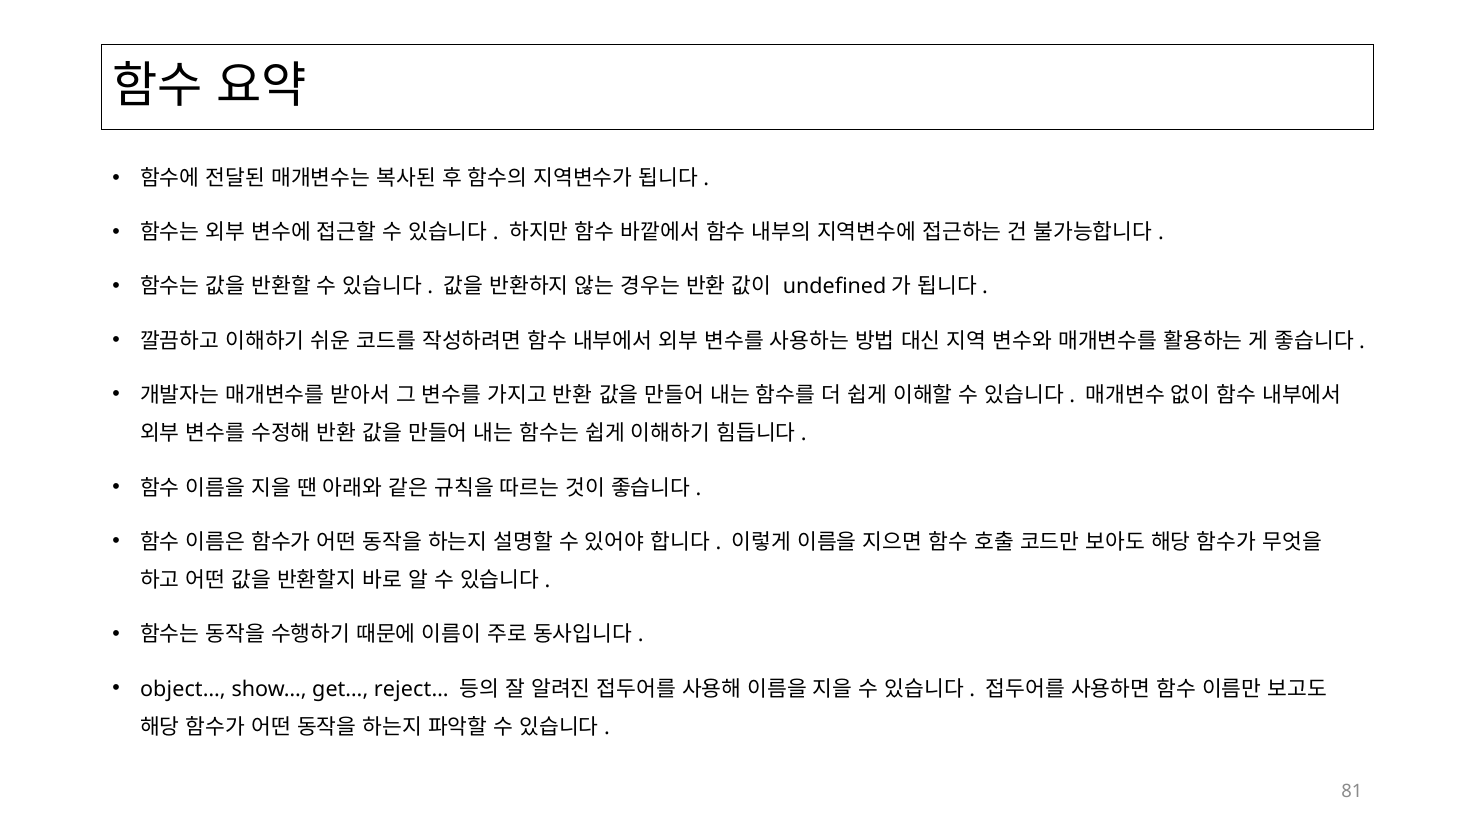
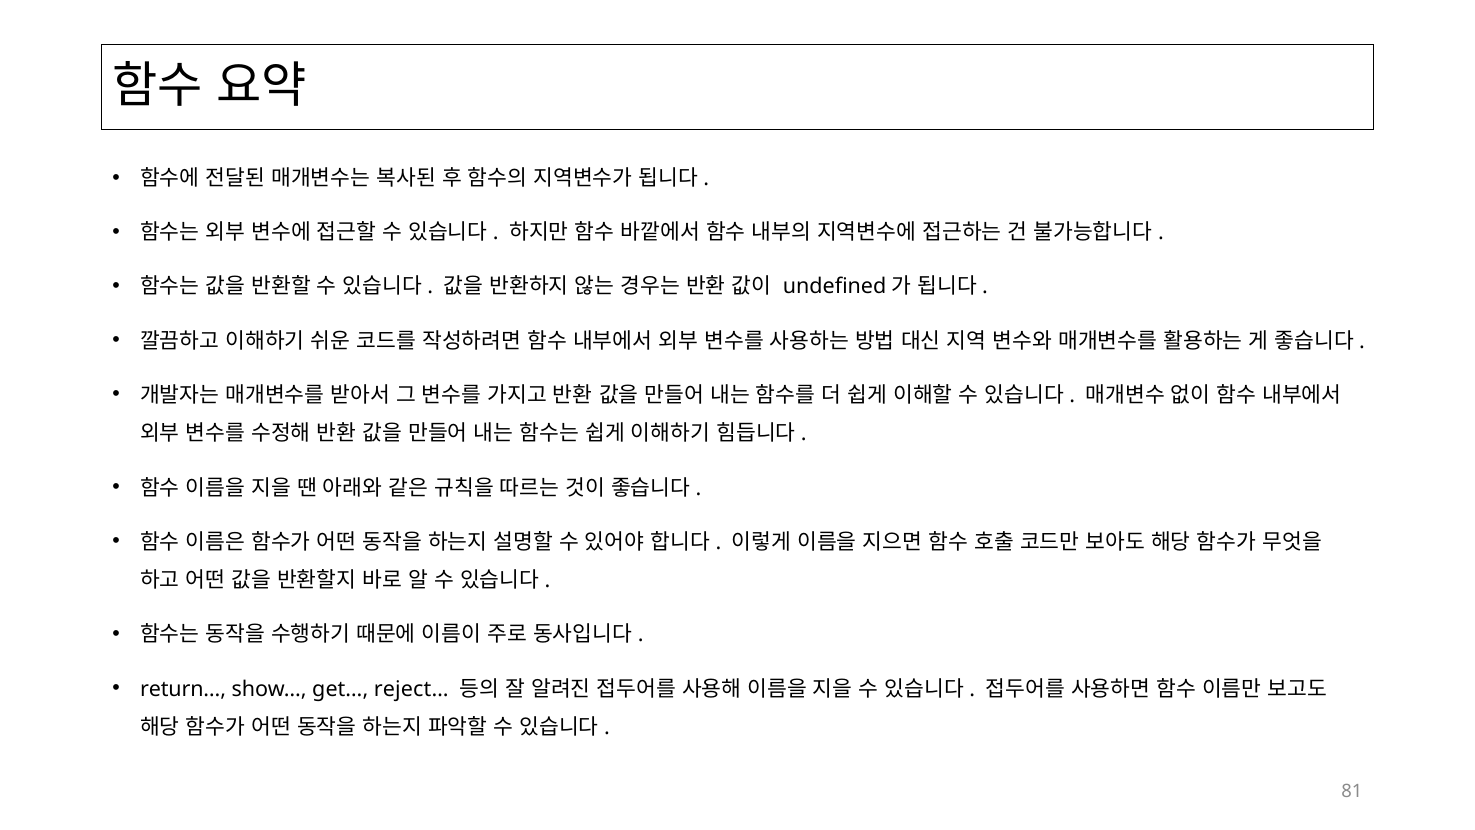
object…: object… -> return… (183, 689)
